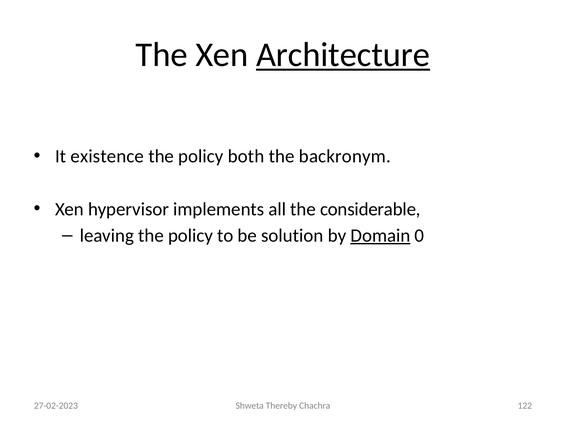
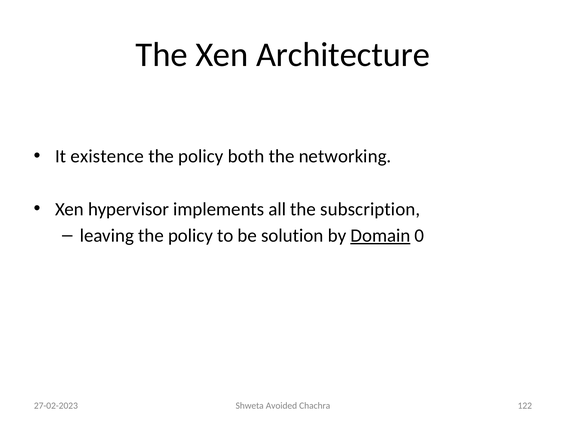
Architecture underline: present -> none (343, 55)
backronym: backronym -> networking (345, 156)
considerable: considerable -> subscription (370, 209)
Thereby: Thereby -> Avoided (281, 405)
